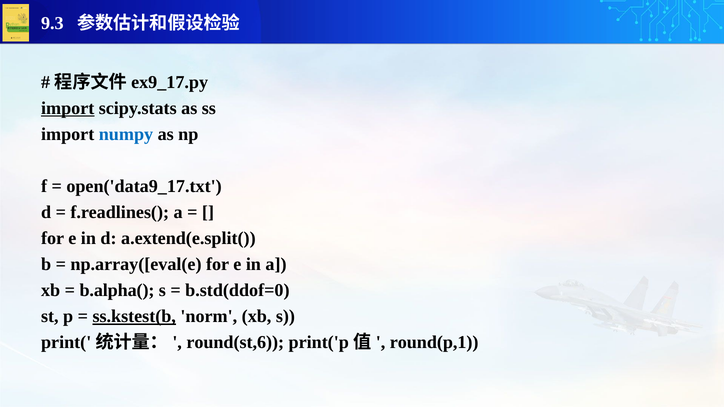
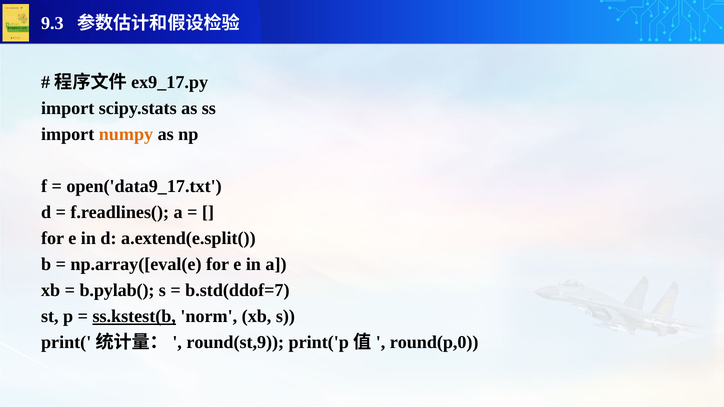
import underline: present -> none (68, 108)
numpy colour: blue -> orange (126, 134)
b.alpha(: b.alpha( -> b.pylab( (117, 291)
b.std(ddof=0: b.std(ddof=0 -> b.std(ddof=7 (237, 291)
round(st,6: round(st,6 -> round(st,9 (235, 343)
round(p,1: round(p,1 -> round(p,0 (434, 343)
